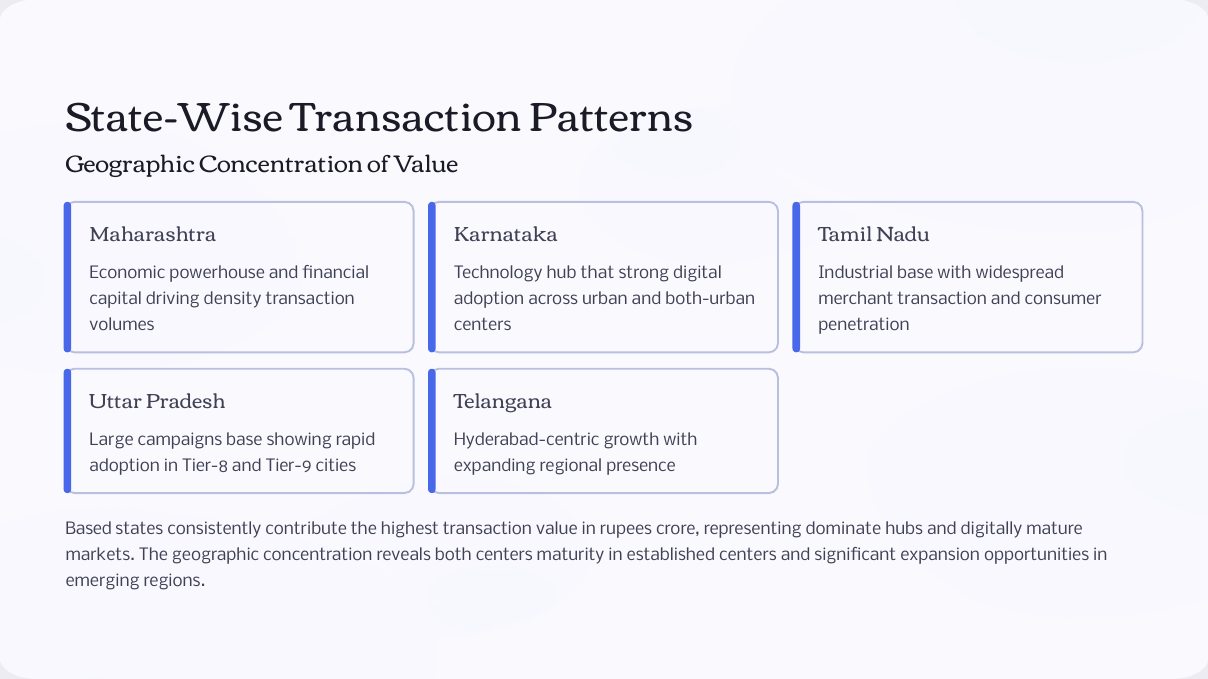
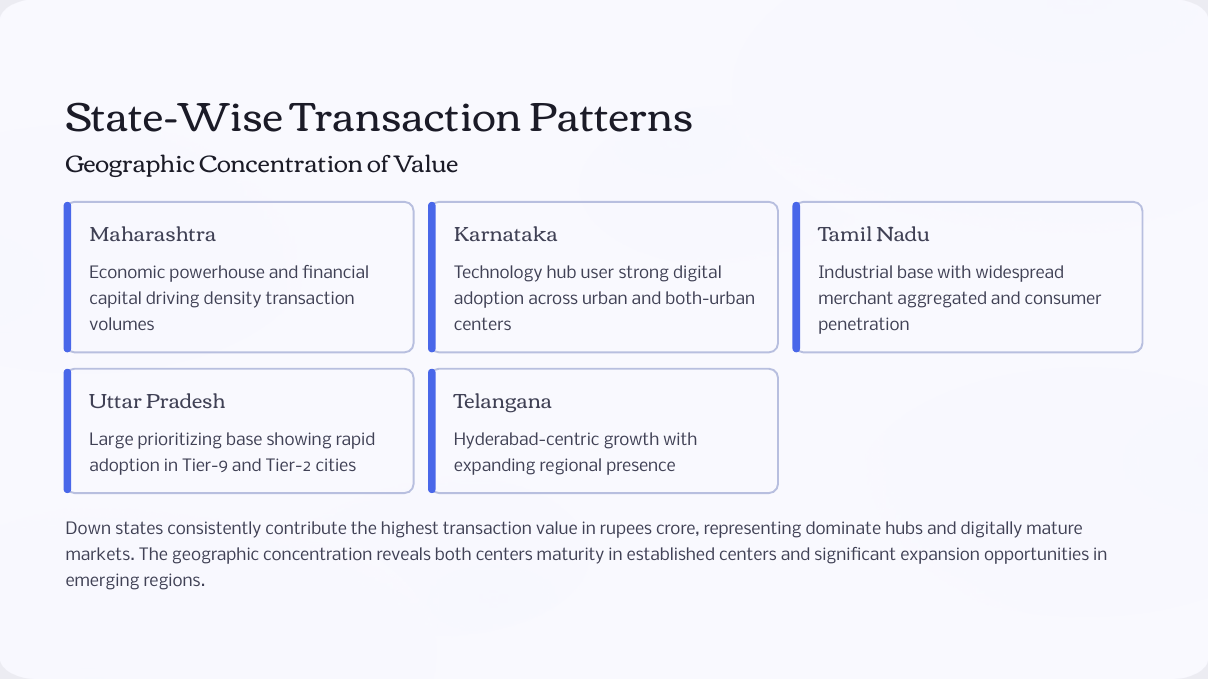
that: that -> user (597, 273)
merchant transaction: transaction -> aggregated (942, 300)
campaigns: campaigns -> prioritizing (180, 440)
Tier-8: Tier-8 -> Tier-9 (205, 467)
Tier-9: Tier-9 -> Tier-2 (289, 467)
Based: Based -> Down (88, 529)
